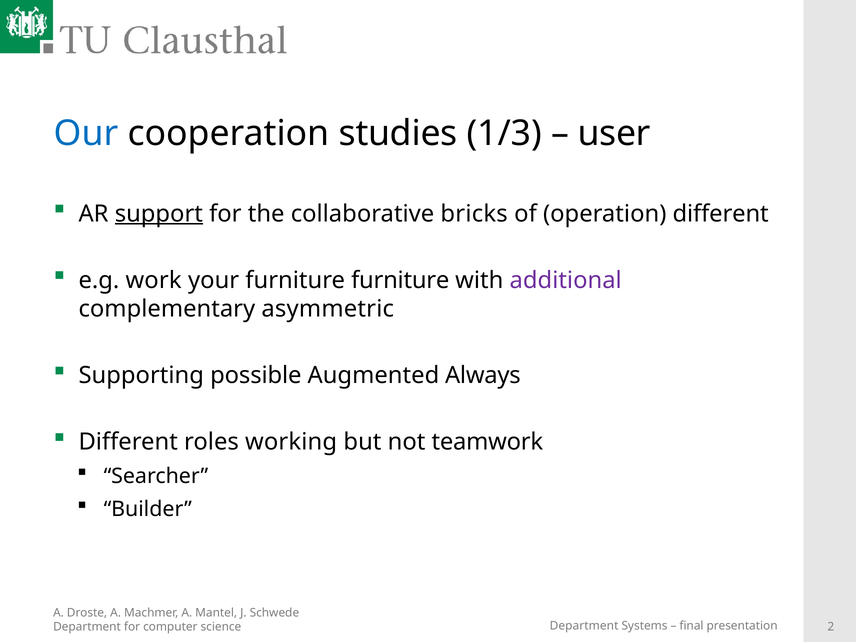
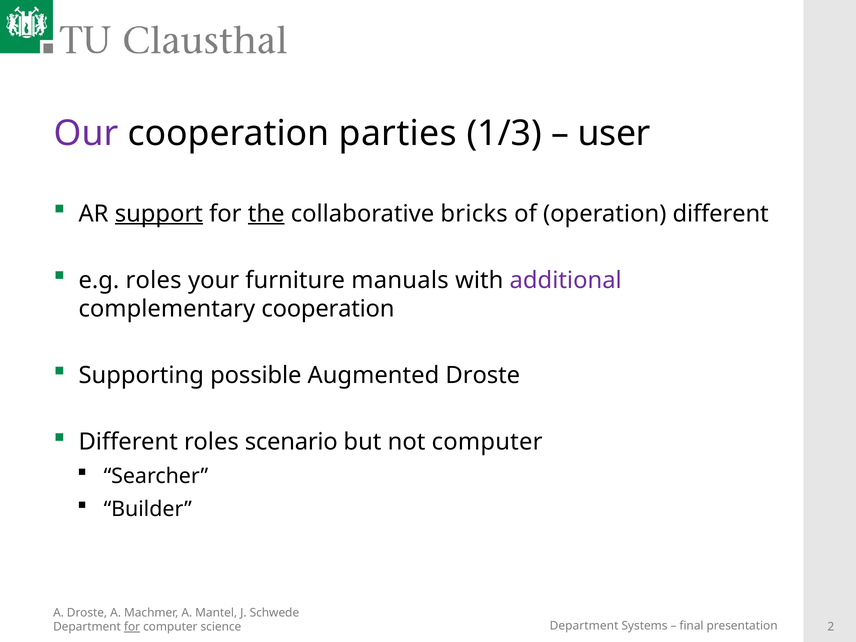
Our colour: blue -> purple (86, 134)
studies: studies -> parties (398, 134)
the underline: none -> present (266, 214)
e.g work: work -> roles (154, 280)
furniture furniture: furniture -> manuals (400, 280)
complementary asymmetric: asymmetric -> cooperation (328, 309)
Augmented Always: Always -> Droste (483, 375)
working: working -> scenario (291, 442)
not teamwork: teamwork -> computer (487, 442)
for underline: none -> present (132, 627)
